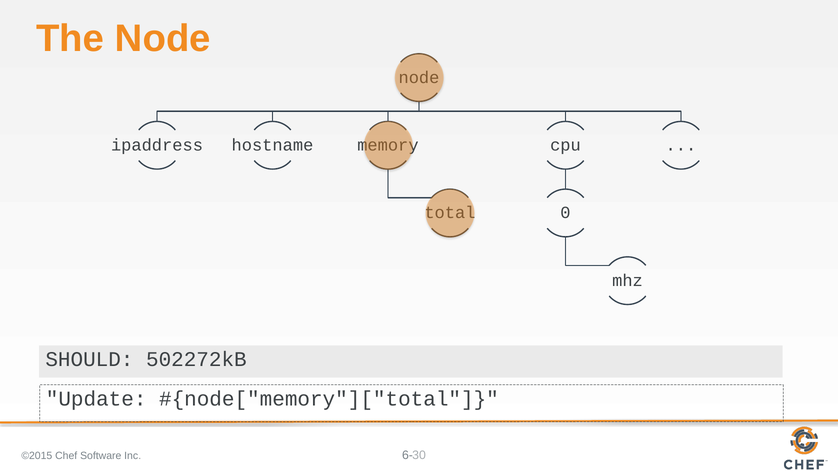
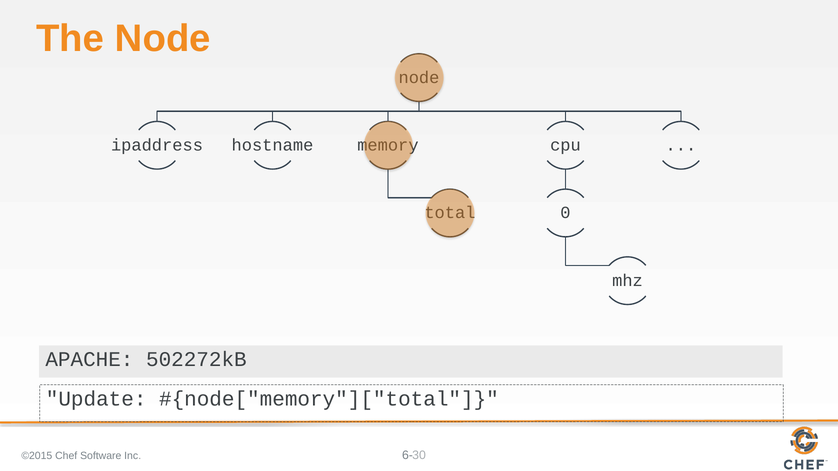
SHOULD: SHOULD -> APACHE (89, 360)
